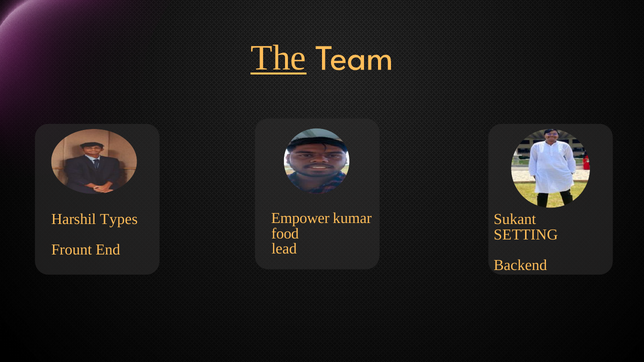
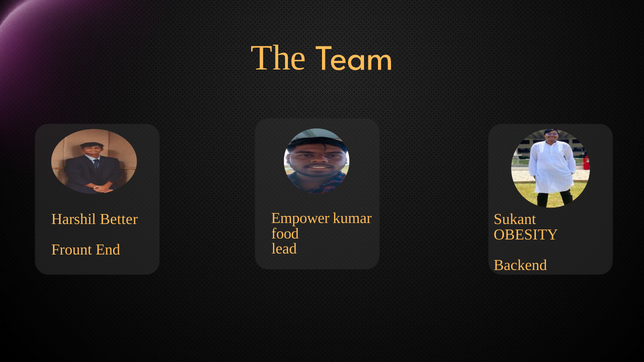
The underline: present -> none (279, 58)
Types: Types -> Better (119, 220)
SETTING: SETTING -> OBESITY (526, 235)
